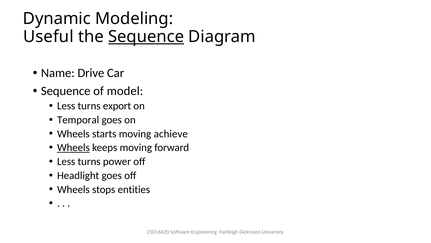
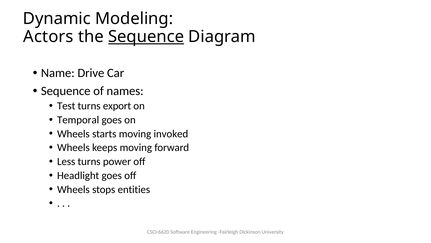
Useful: Useful -> Actors (48, 36)
model: model -> names (125, 91)
Less: Less -> Test (66, 106)
achieve: achieve -> invoked (171, 134)
Wheels underline: present -> none (73, 147)
